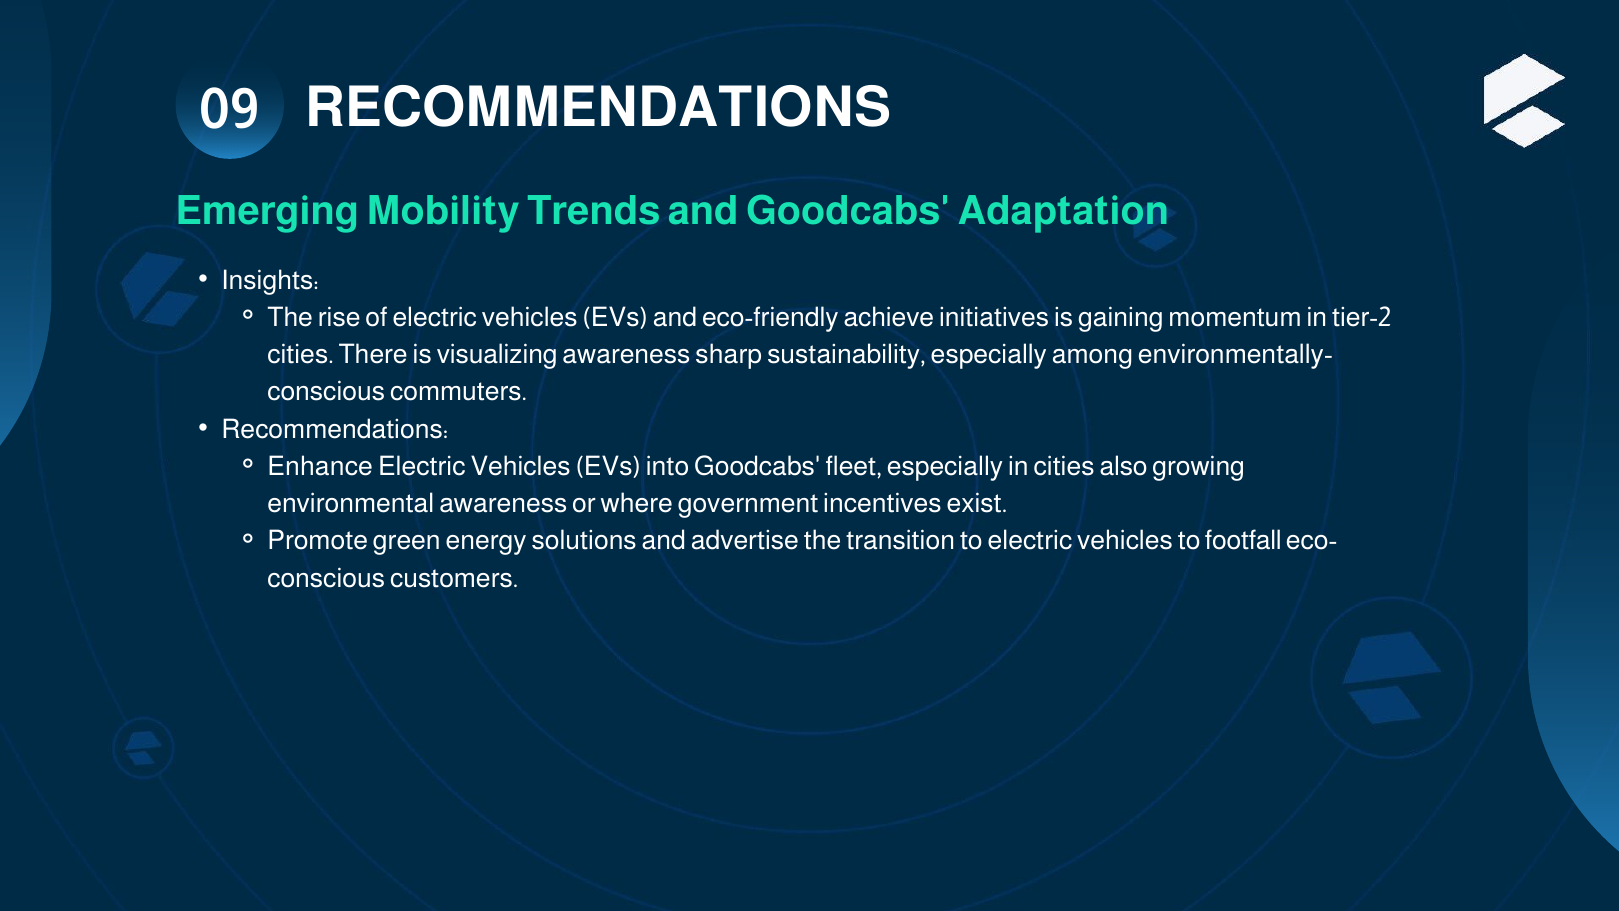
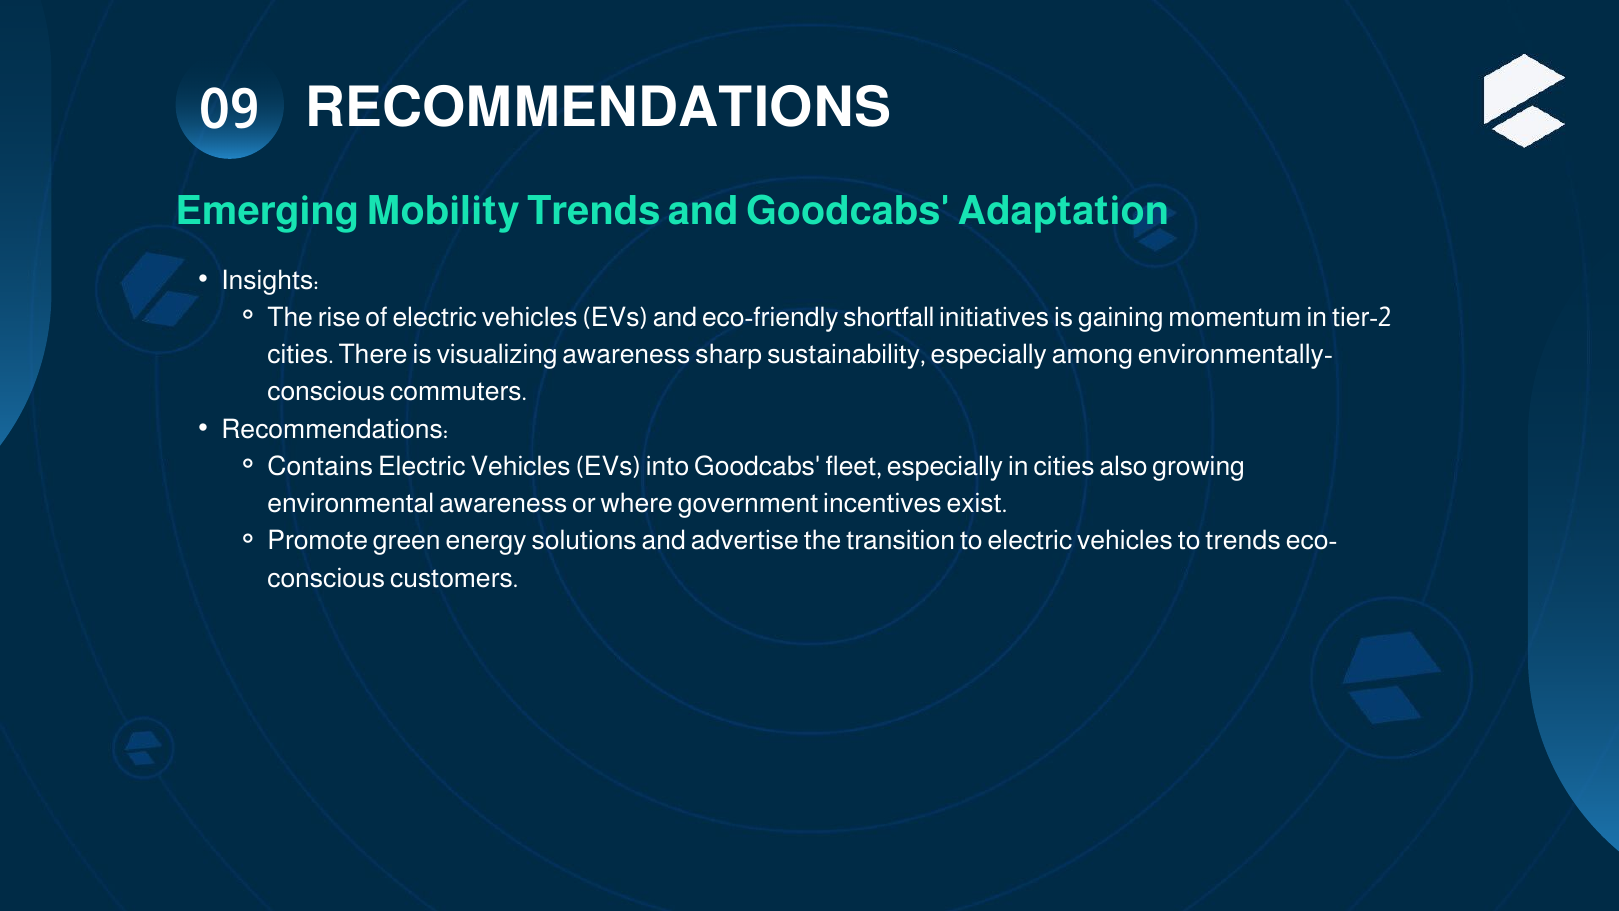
achieve: achieve -> shortfall (889, 317)
Enhance: Enhance -> Contains (320, 466)
to footfall: footfall -> trends (1243, 541)
